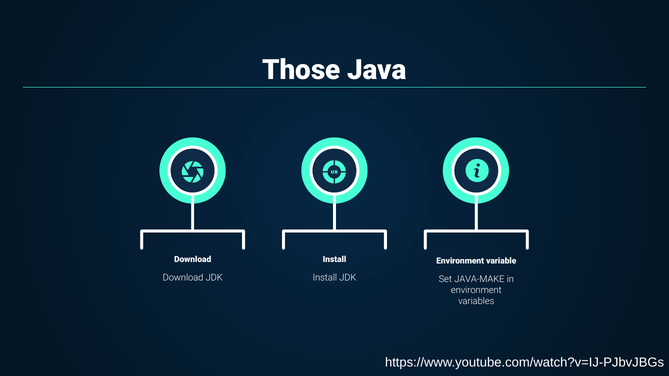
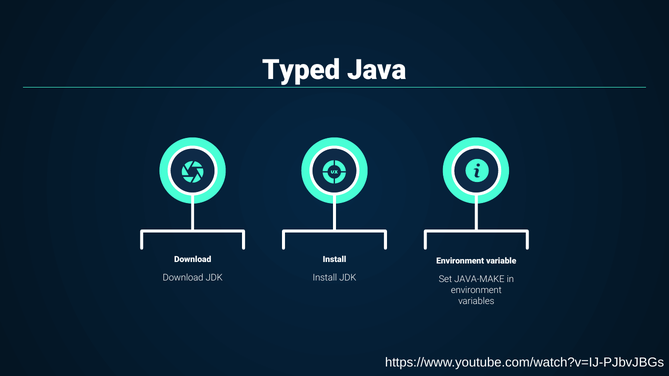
Those: Those -> Typed (301, 70)
